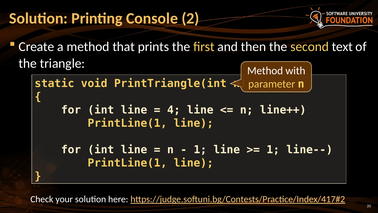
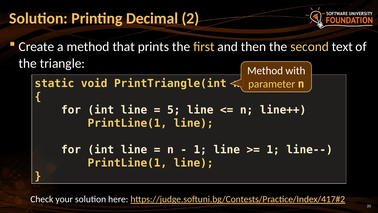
Console: Console -> Decimal (152, 18)
4: 4 -> 5 (174, 110)
